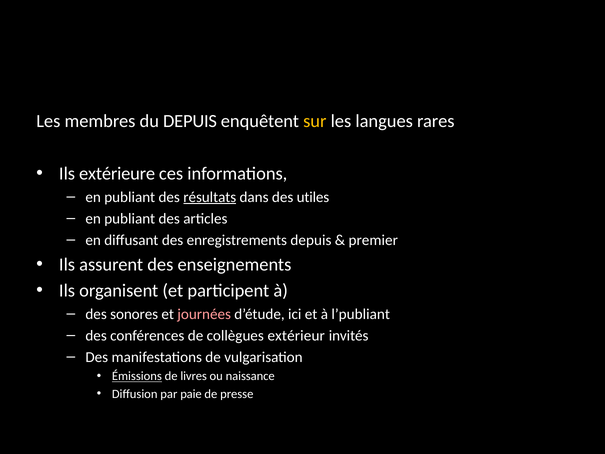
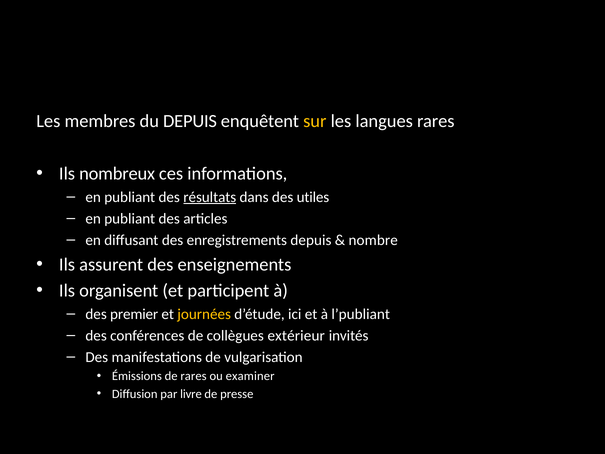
extérieure: extérieure -> nombreux (117, 174)
premier: premier -> nombre (373, 240)
sonores: sonores -> premier (134, 314)
journées colour: pink -> yellow (204, 314)
Émissions underline: present -> none (137, 376)
de livres: livres -> rares (194, 376)
naissance: naissance -> examiner (250, 376)
paie: paie -> livre (191, 394)
